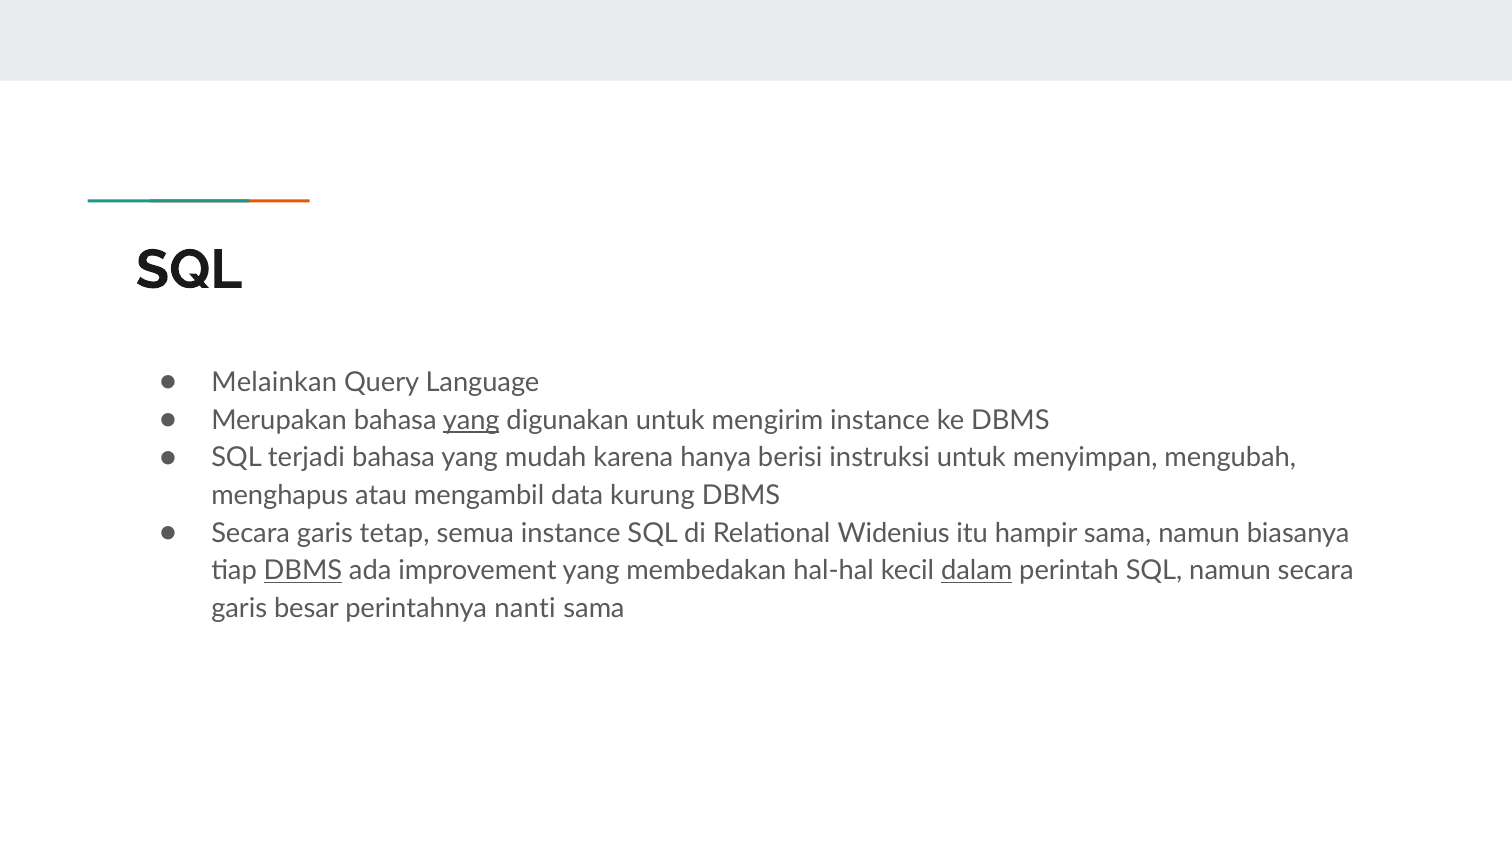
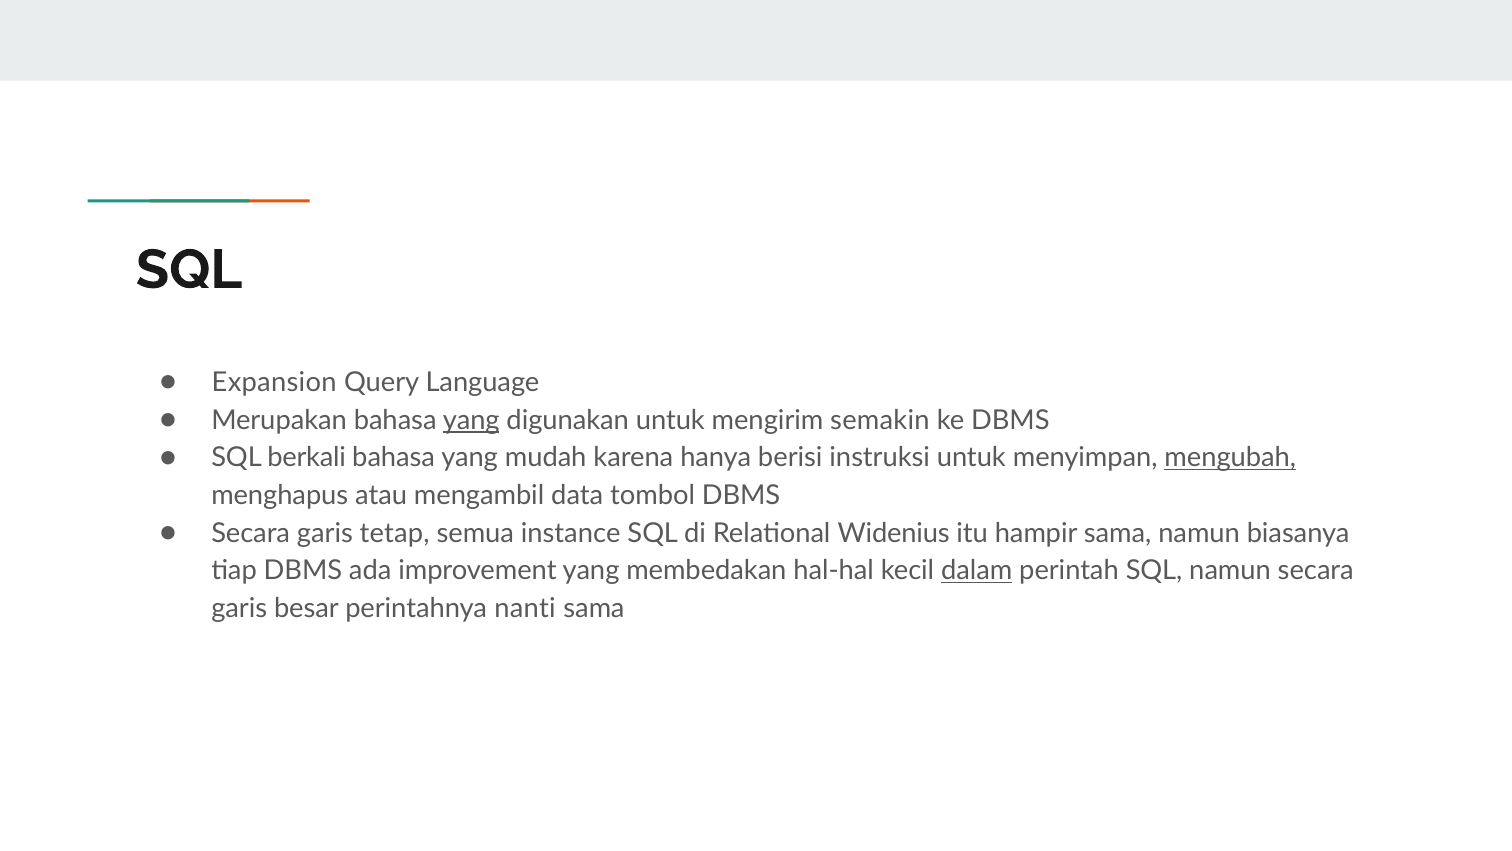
Melainkan: Melainkan -> Expansion (274, 382)
mengirim instance: instance -> semakin (880, 420)
terjadi: terjadi -> berkali (307, 457)
mengubah underline: none -> present (1230, 457)
kurung: kurung -> tombol (653, 495)
DBMS underline: present -> none (303, 570)
